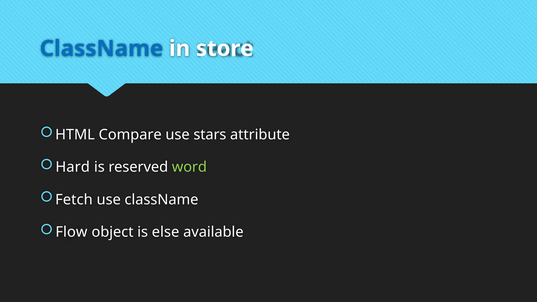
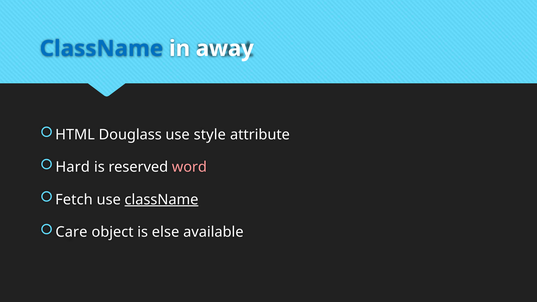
store: store -> away (225, 49)
Compare: Compare -> Douglass (130, 135)
stars: stars -> style (210, 135)
word colour: light green -> pink (189, 167)
className underline: none -> present (161, 200)
Flow: Flow -> Care (71, 232)
